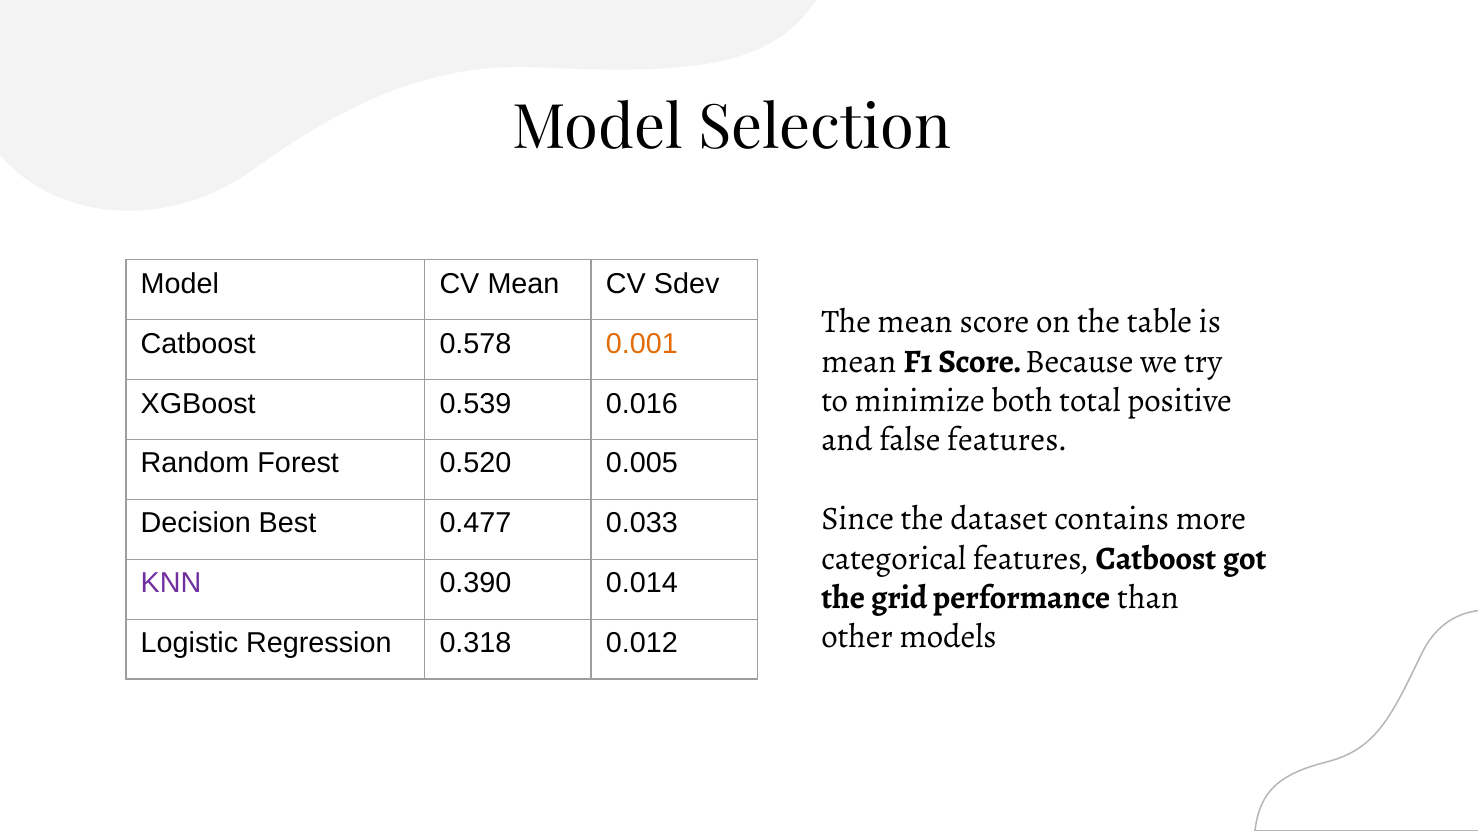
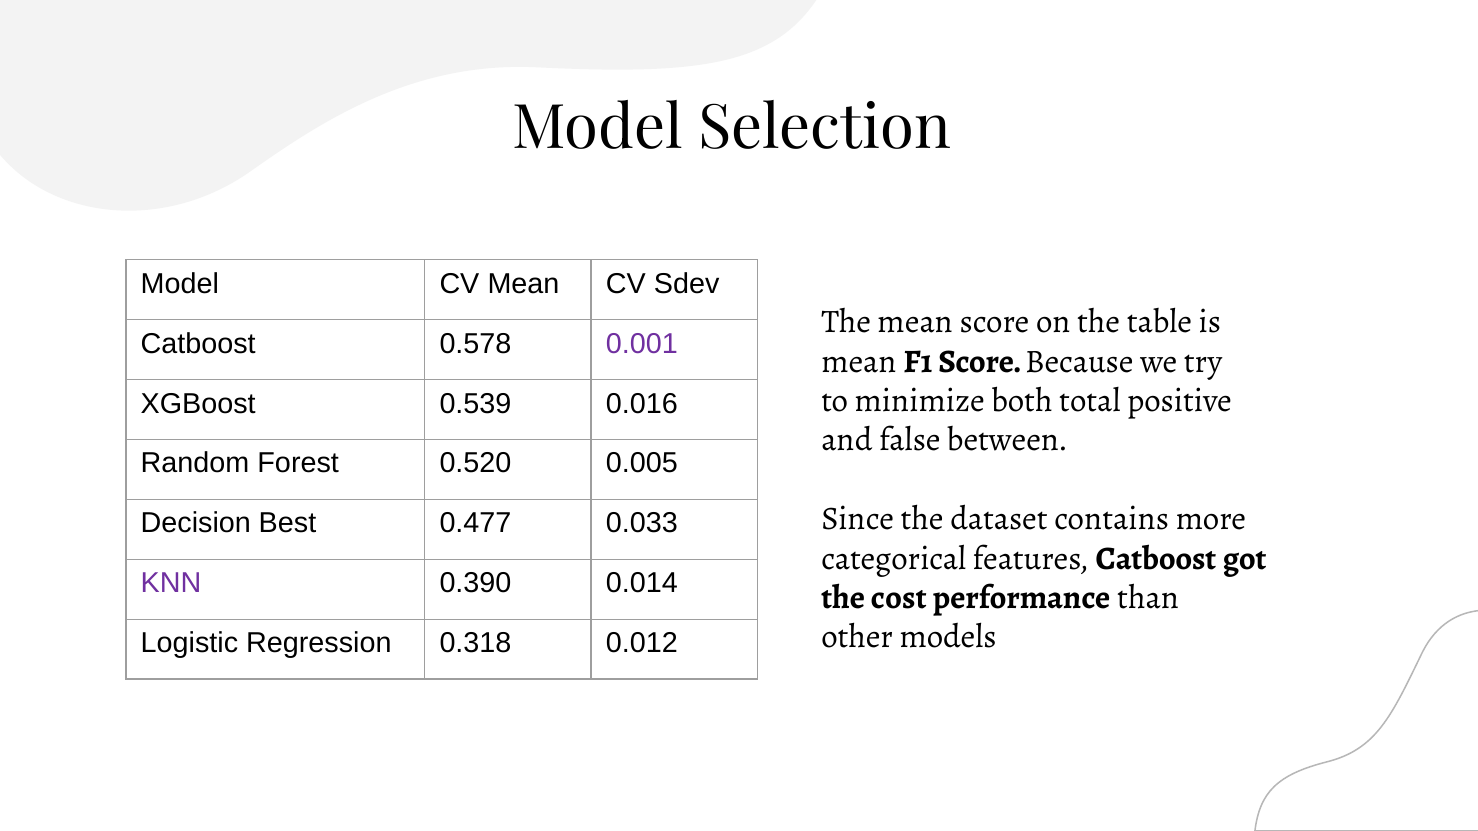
0.001 colour: orange -> purple (642, 344)
false features: features -> between (1007, 440)
grid: grid -> cost (899, 598)
